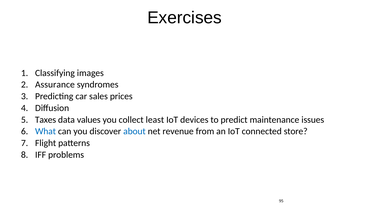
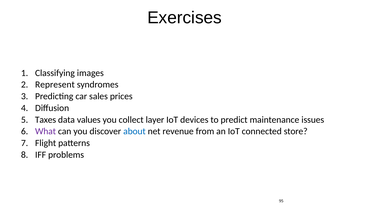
Assurance: Assurance -> Represent (55, 85)
least: least -> layer (155, 120)
What colour: blue -> purple (46, 131)
